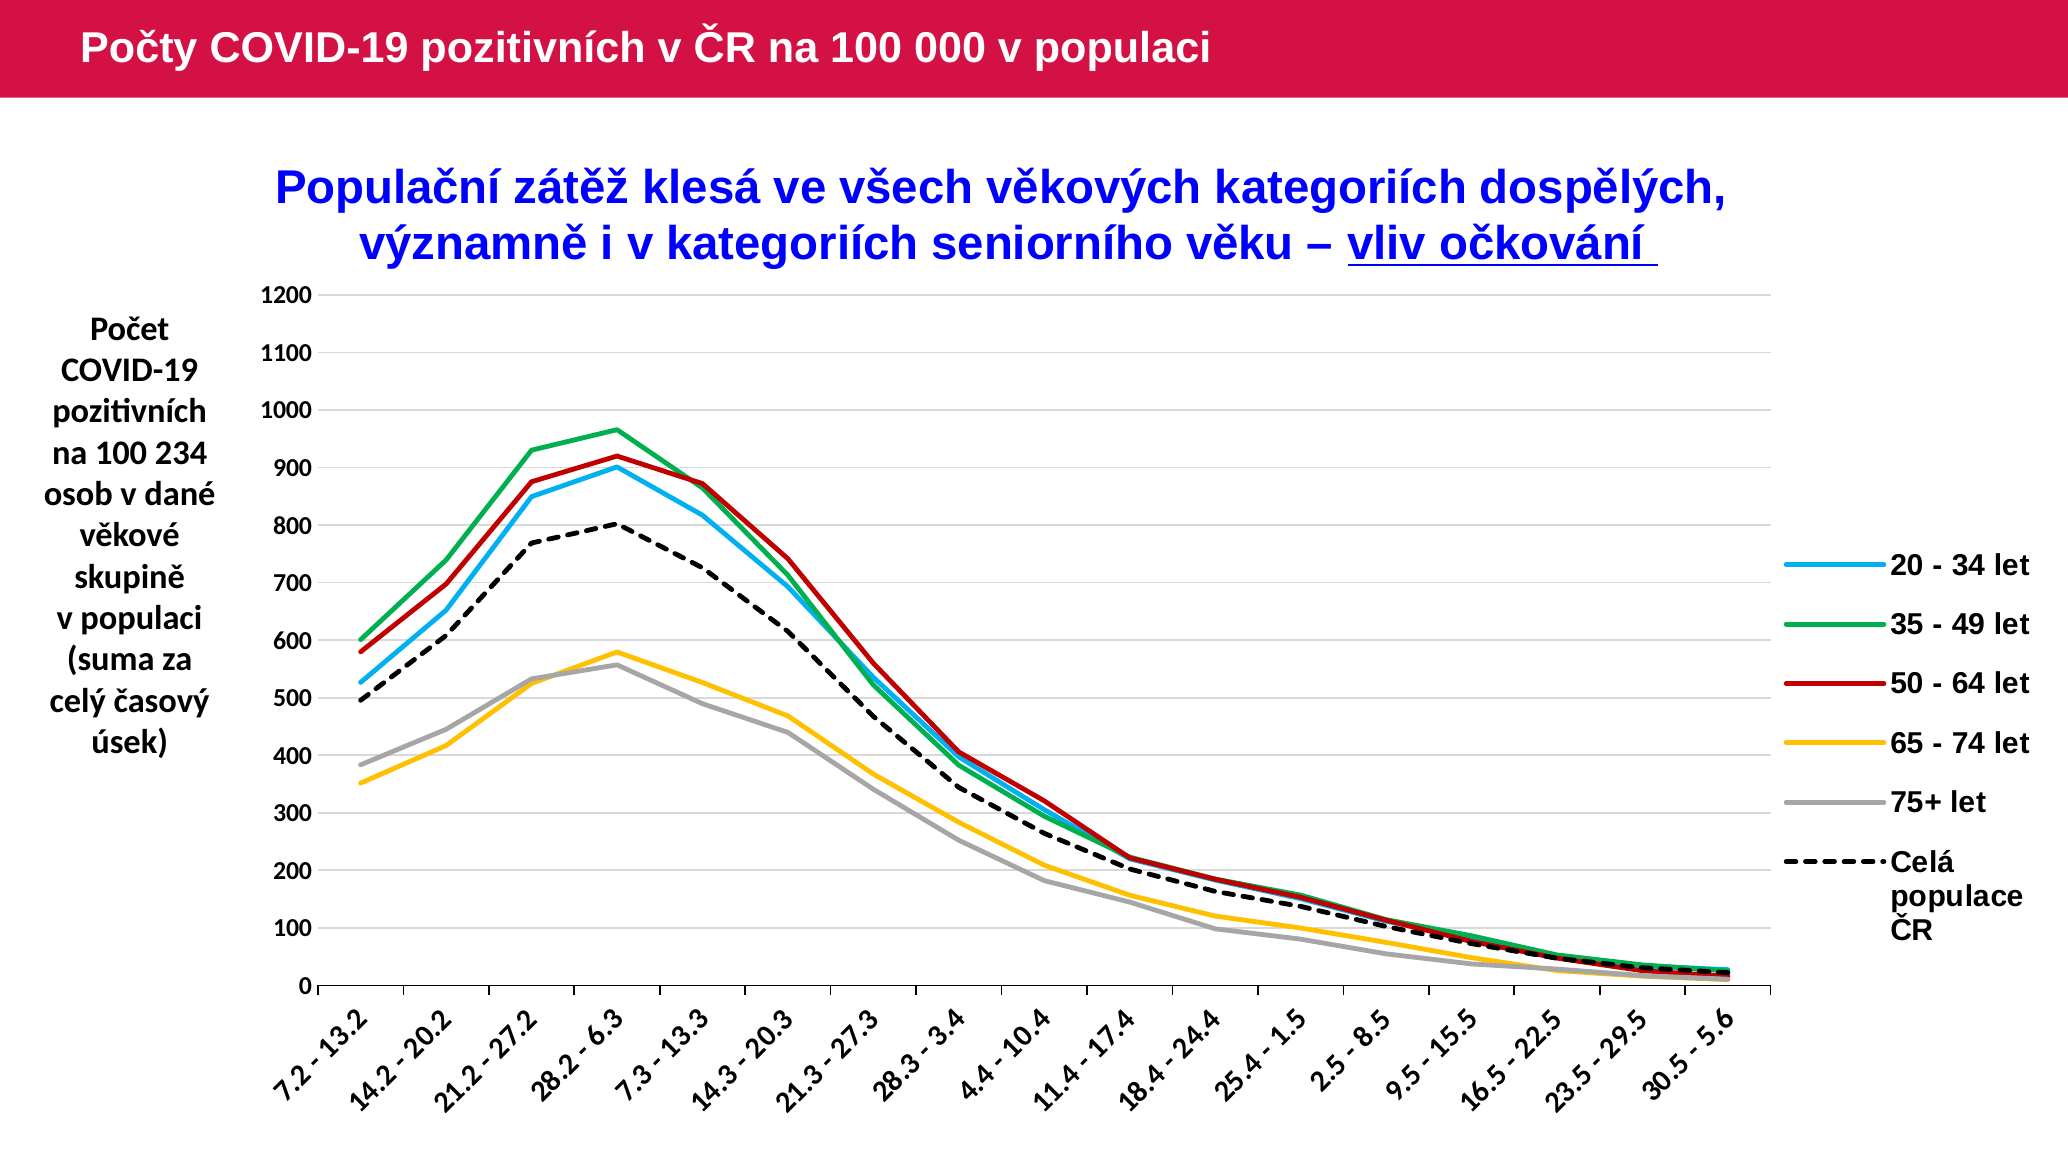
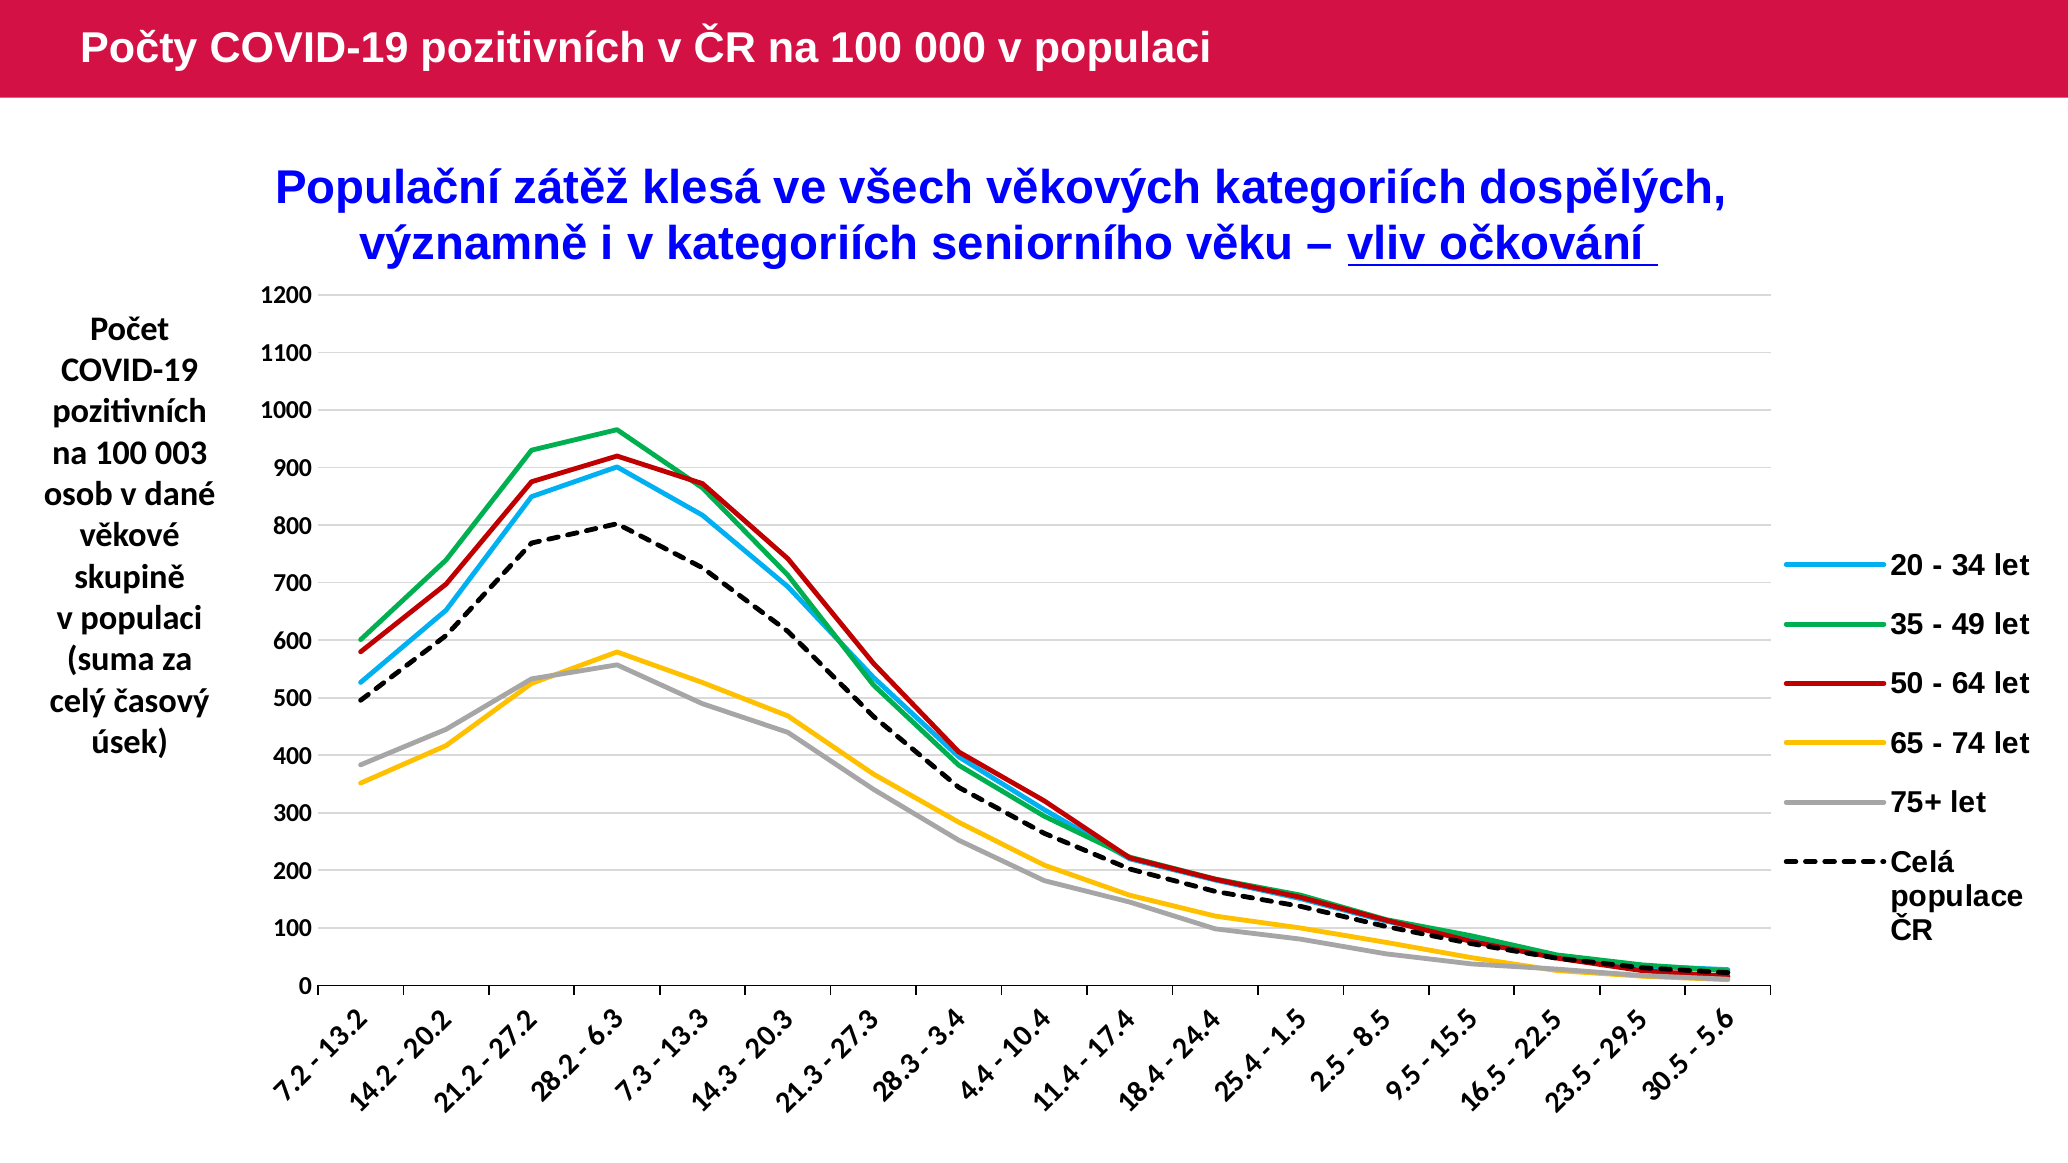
234: 234 -> 003 (181, 453)
